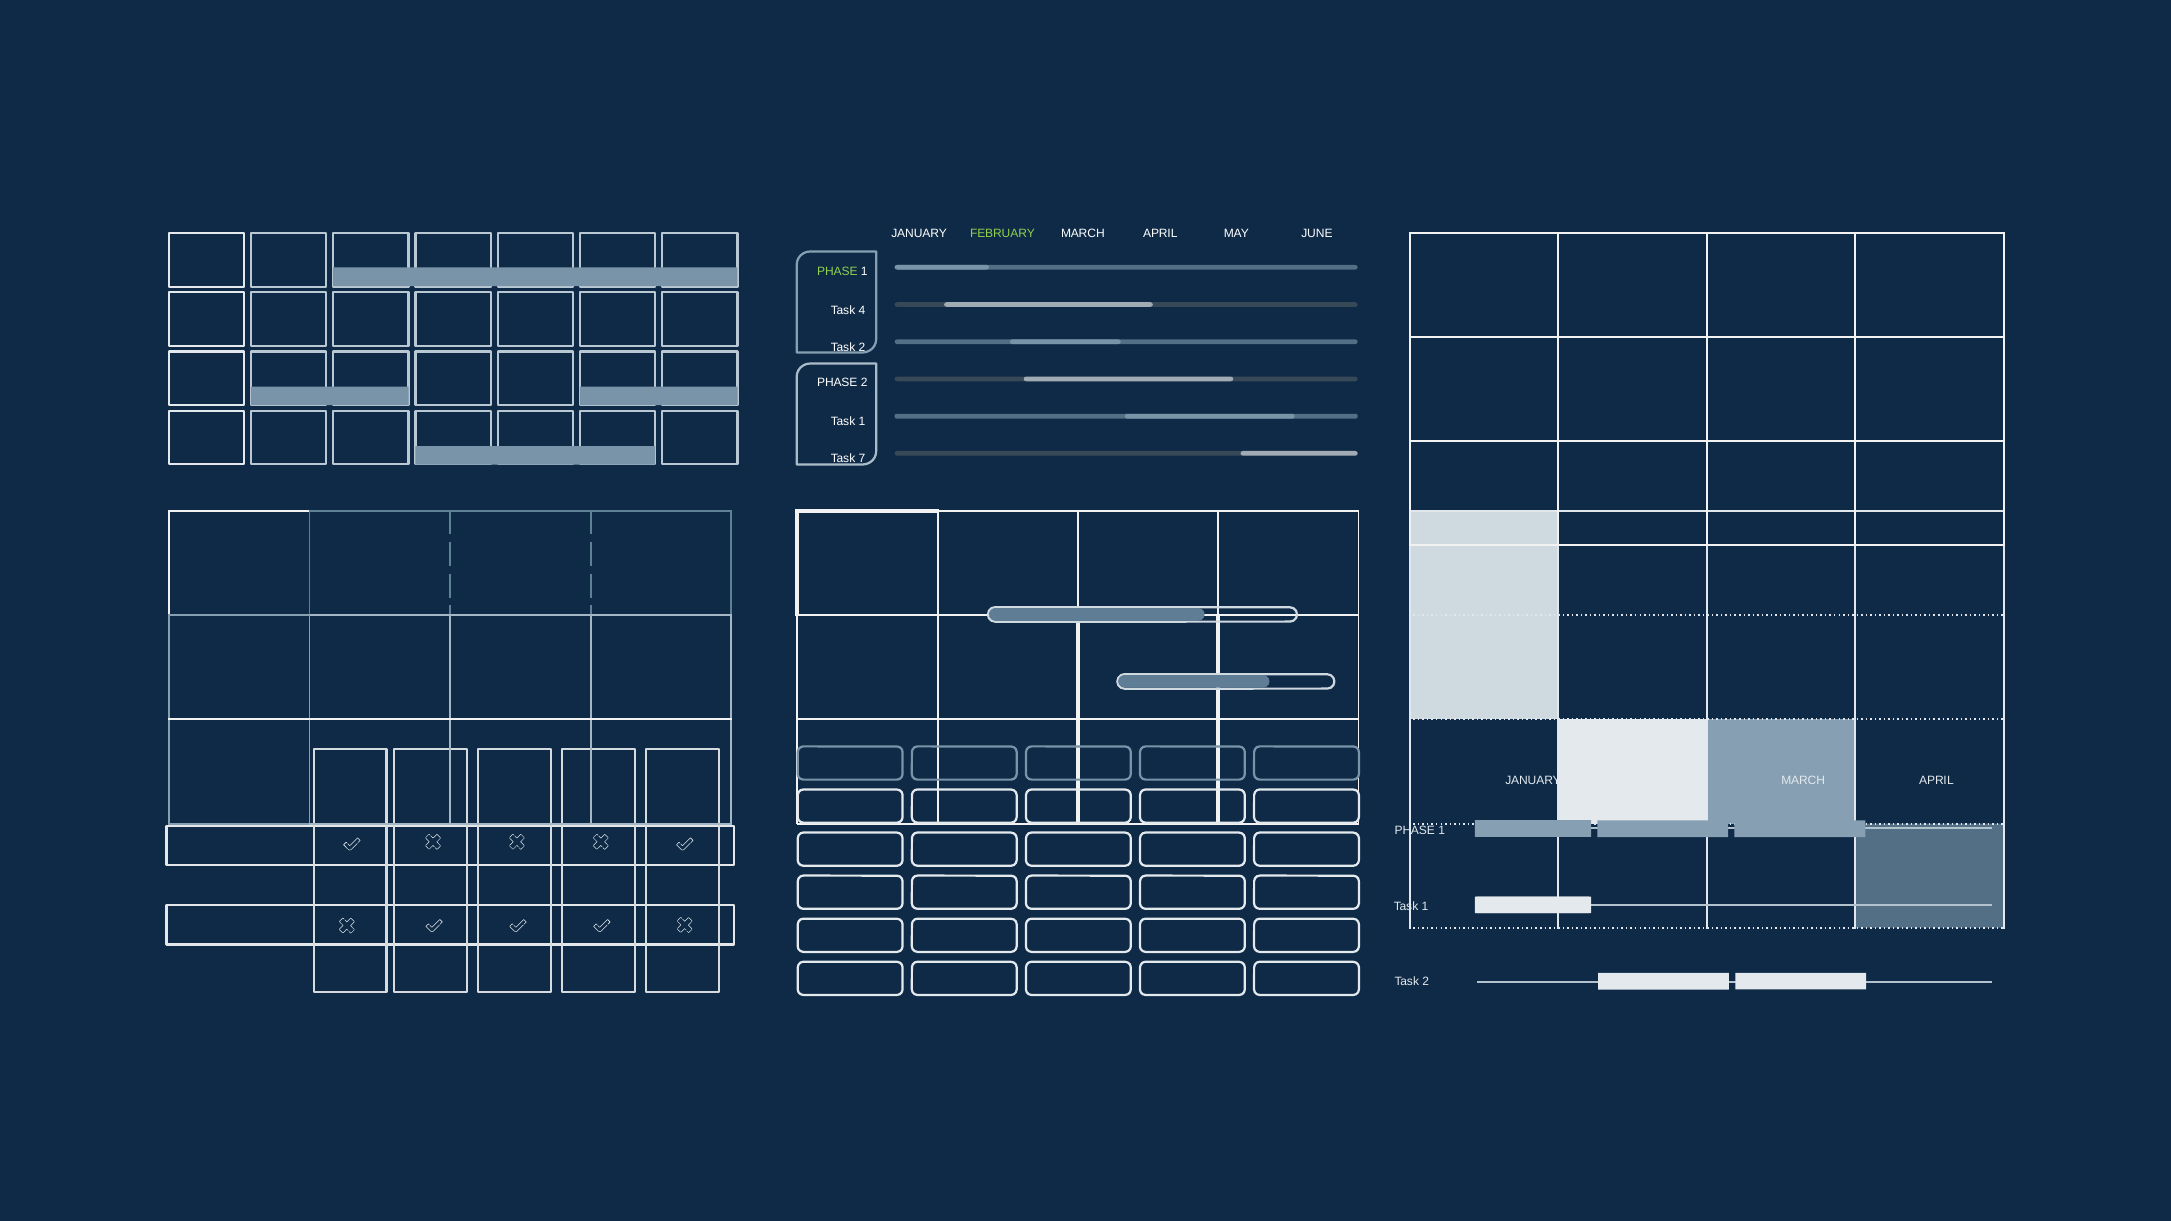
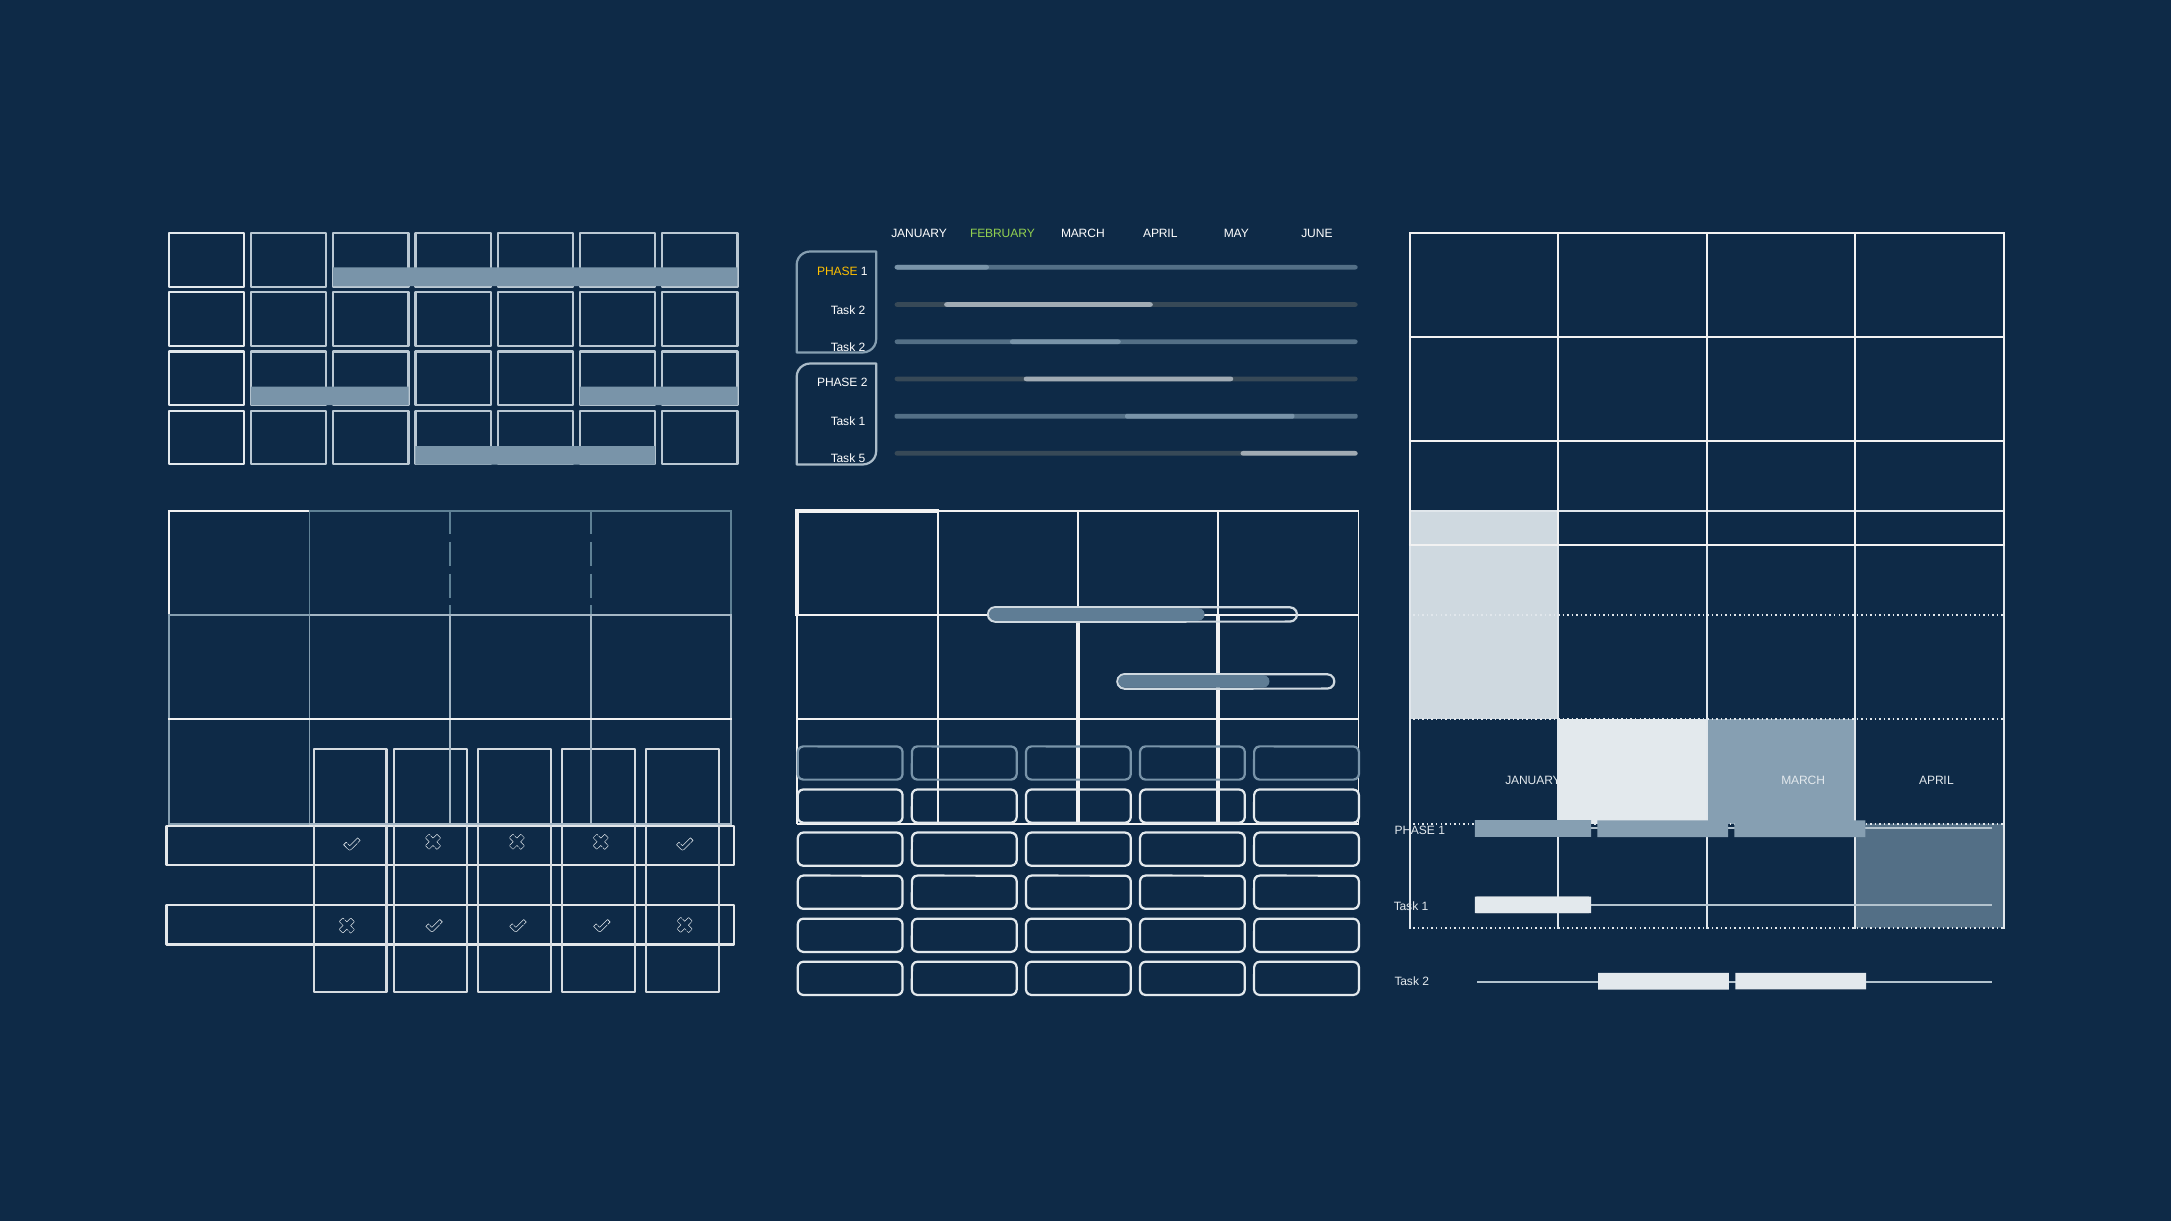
PHASE colour: light green -> yellow (837, 272)
4: 4 -> 2 (862, 310)
7: 7 -> 5 (862, 459)
